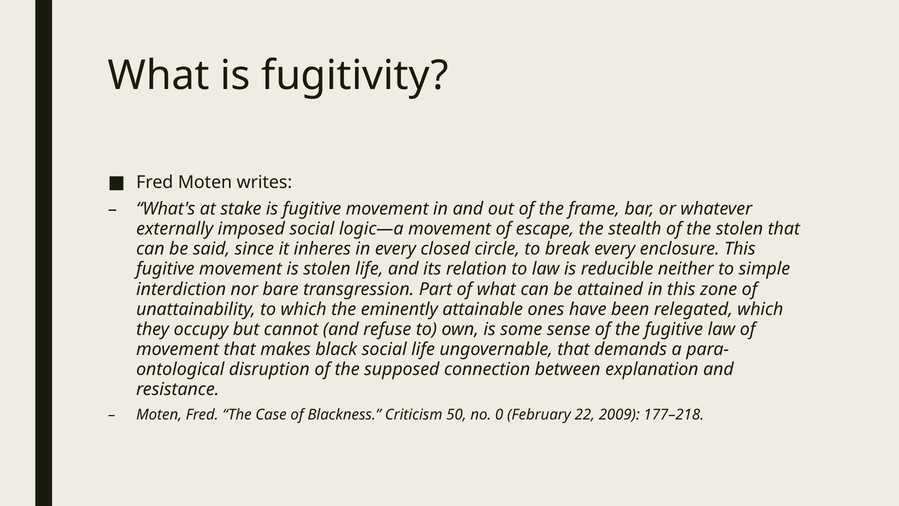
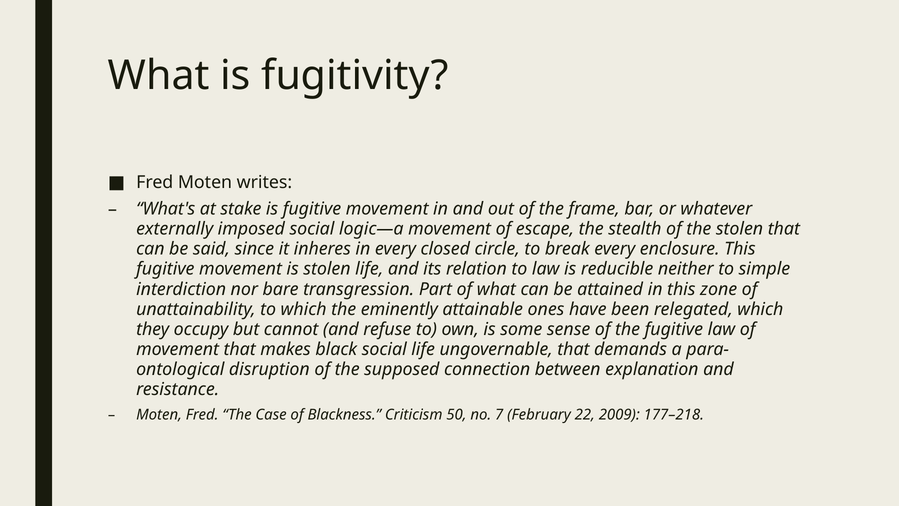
0: 0 -> 7 (499, 414)
